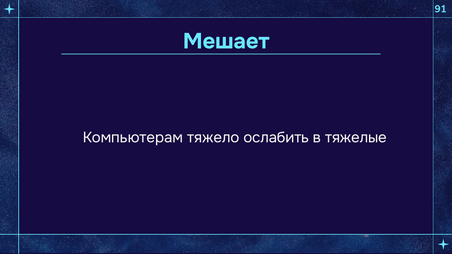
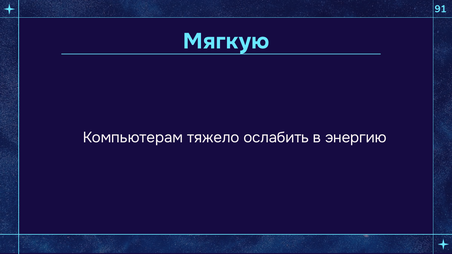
Мешает: Мешает -> Мягкую (226, 41)
тяжелые: тяжелые -> энергию (356, 138)
